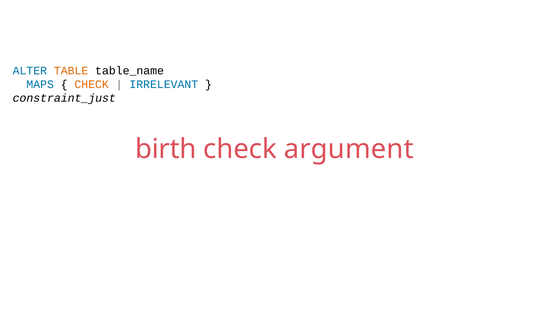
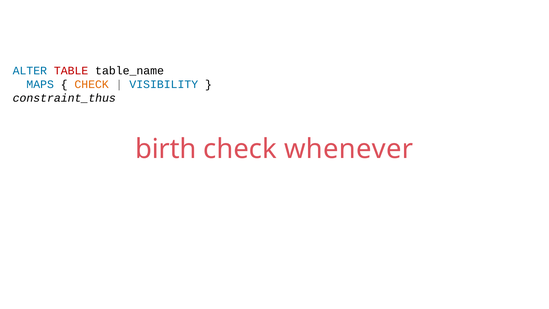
TABLE colour: orange -> red (71, 71)
IRRELEVANT: IRRELEVANT -> VISIBILITY (164, 84)
constraint_just: constraint_just -> constraint_thus (64, 98)
argument: argument -> whenever (349, 149)
